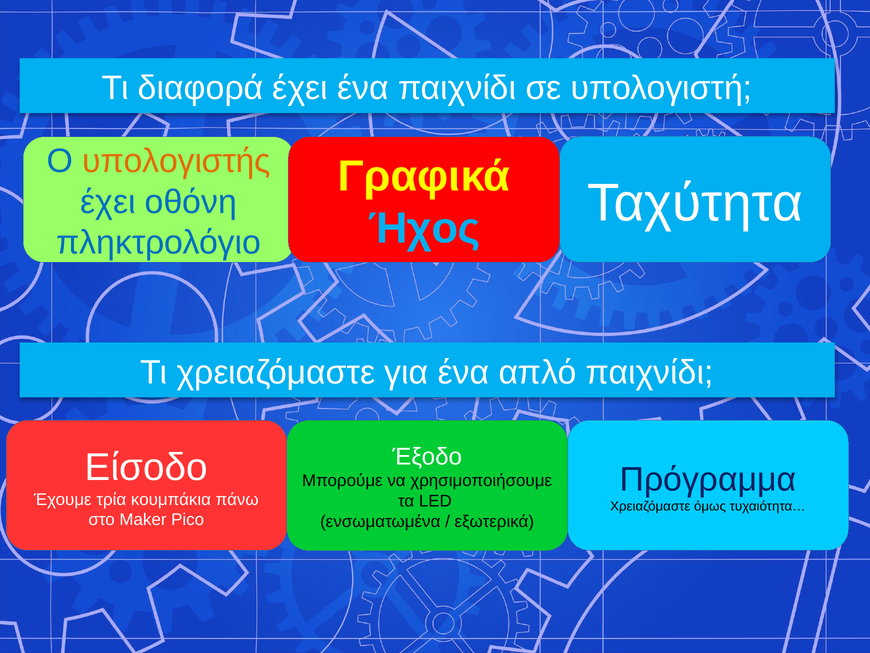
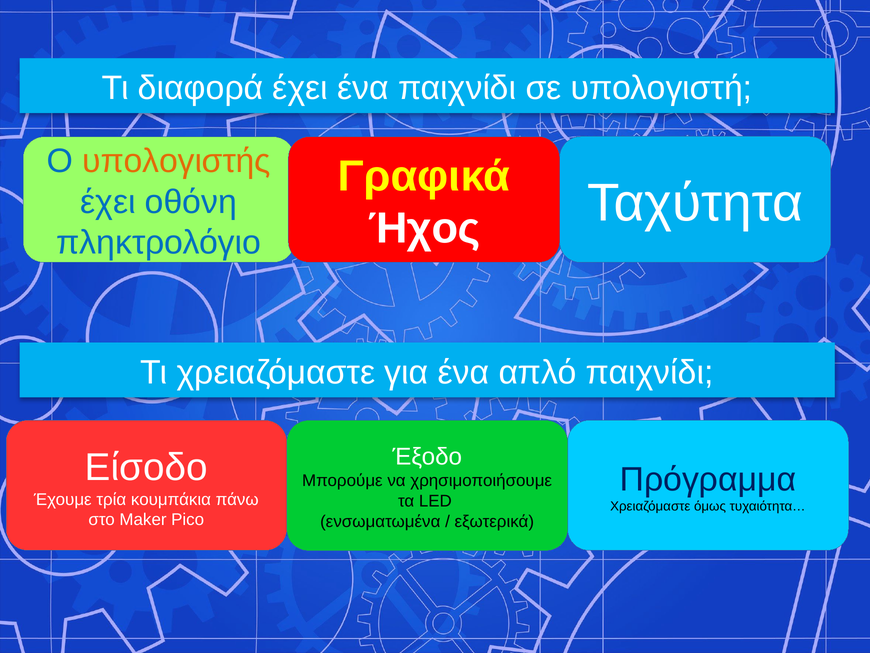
Ήχος colour: light blue -> white (424, 228)
